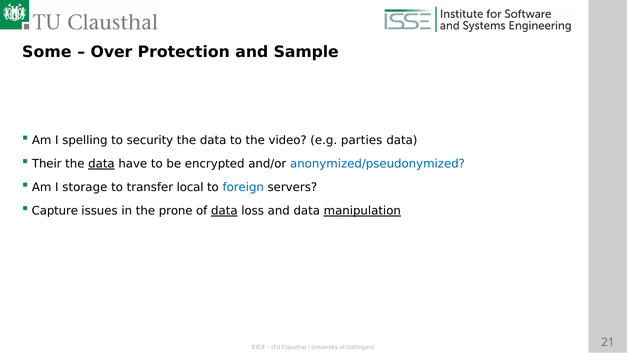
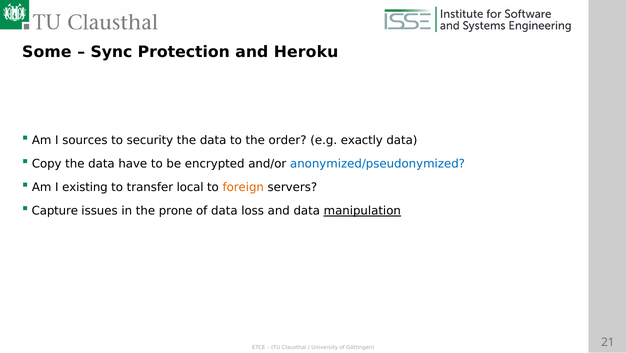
Over: Over -> Sync (111, 52)
Sample: Sample -> Heroku (306, 52)
spelling: spelling -> sources (85, 140)
video: video -> order (288, 140)
parties: parties -> exactly (362, 140)
Their: Their -> Copy (47, 164)
data underline: present -> none (101, 164)
storage: storage -> existing (85, 187)
foreign colour: blue -> orange (243, 187)
data underline: present -> none (224, 211)
